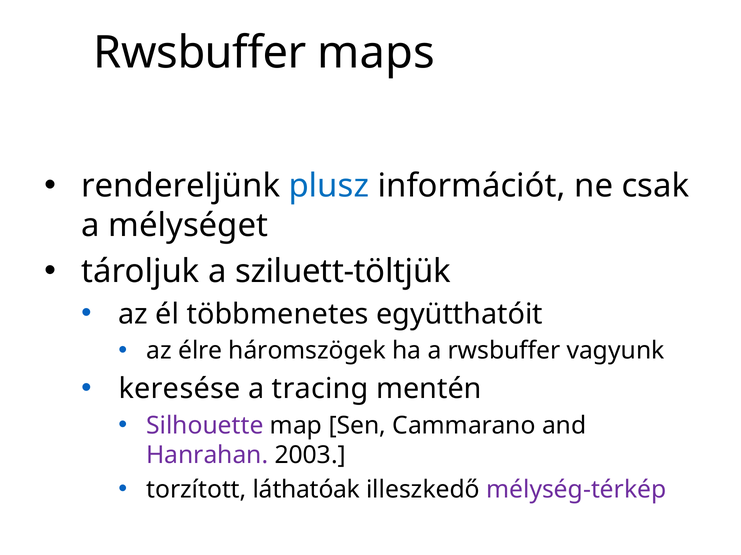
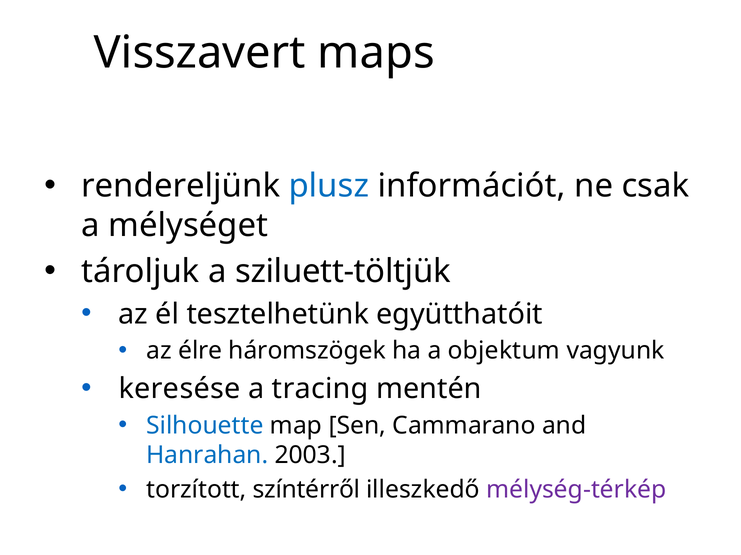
Rwsbuffer: Rwsbuffer -> Visszavert (200, 53)
többmenetes: többmenetes -> tesztelhetünk (278, 314)
a rwsbuffer: rwsbuffer -> objektum (504, 351)
Silhouette colour: purple -> blue (205, 426)
Hanrahan colour: purple -> blue (207, 456)
láthatóak: láthatóak -> színtérről (306, 490)
